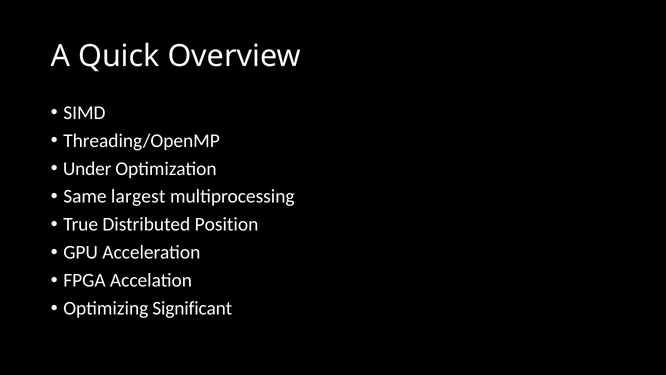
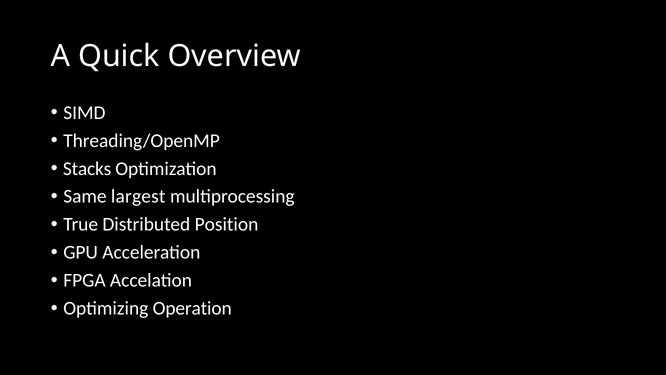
Under: Under -> Stacks (87, 168)
Significant: Significant -> Operation (192, 308)
